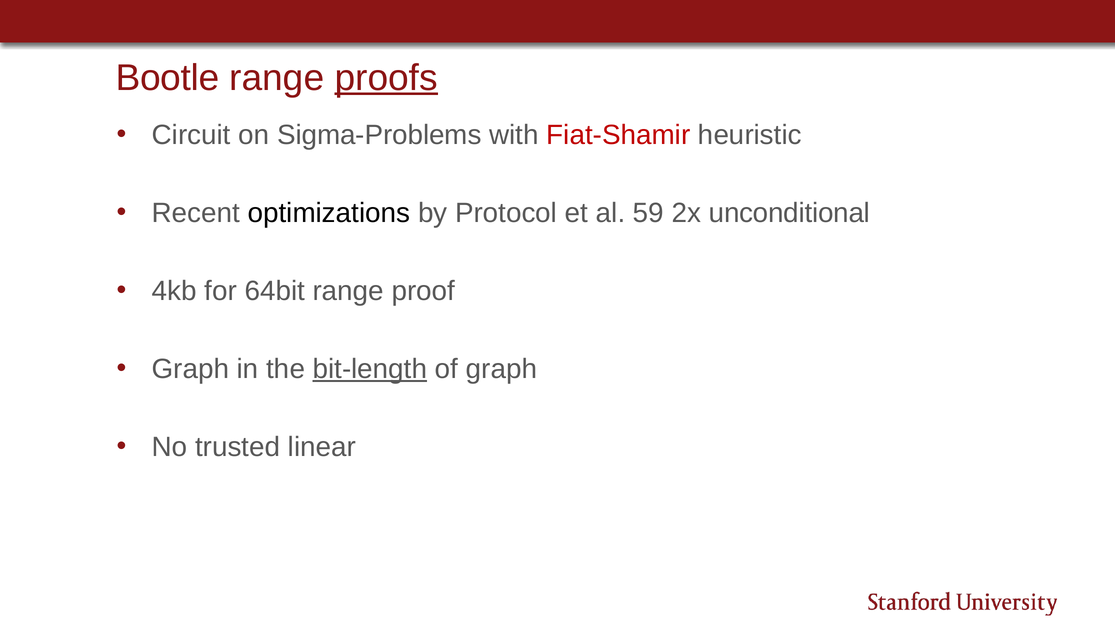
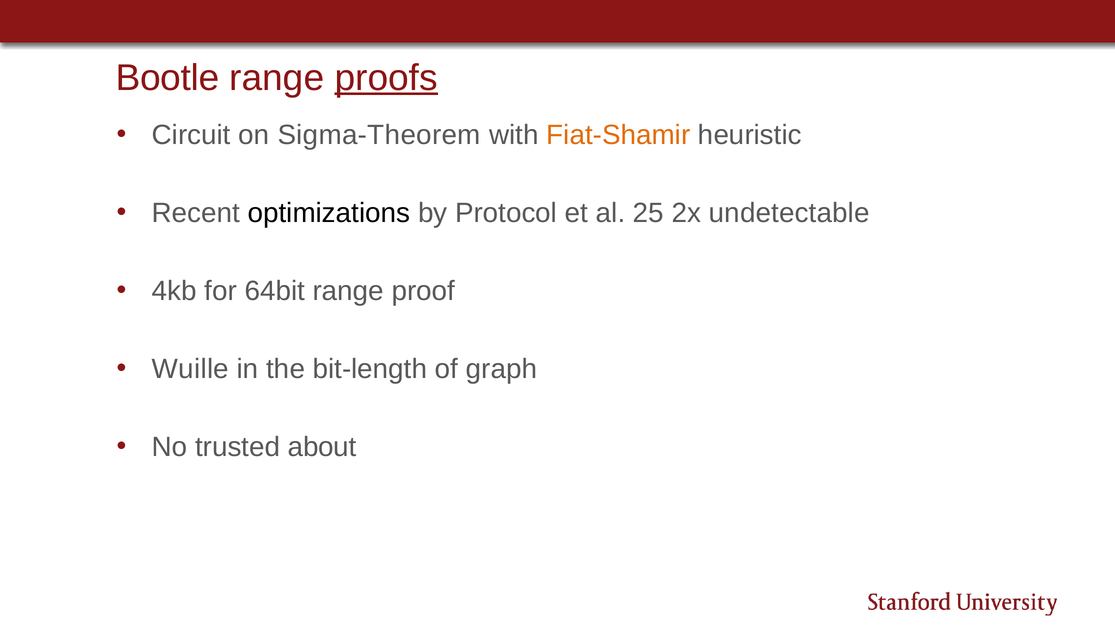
Sigma-Problems: Sigma-Problems -> Sigma-Theorem (379, 135)
Fiat-Shamir colour: red -> orange (618, 135)
59: 59 -> 25 (648, 213)
unconditional: unconditional -> undetectable (789, 213)
Graph: Graph -> Wuille (190, 369)
bit-length underline: present -> none (370, 369)
linear: linear -> about (322, 447)
